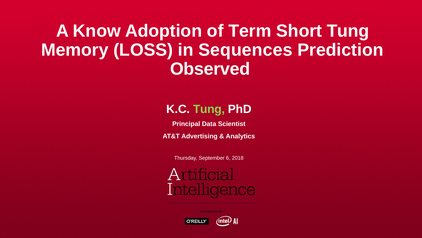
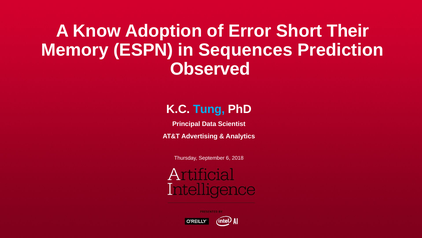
Term: Term -> Error (250, 31)
Short Tung: Tung -> Their (348, 31)
LOSS: LOSS -> ESPN (143, 50)
Tung colour: light green -> light blue (209, 109)
